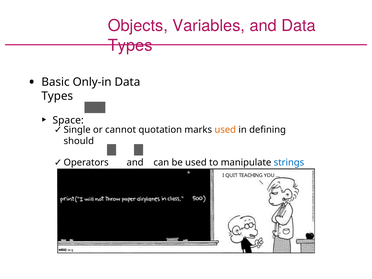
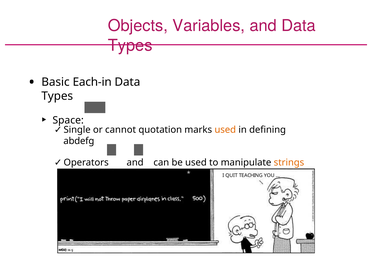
Only-in: Only-in -> Each-in (92, 82)
should: should -> abdefg (79, 141)
strings colour: blue -> orange (289, 163)
